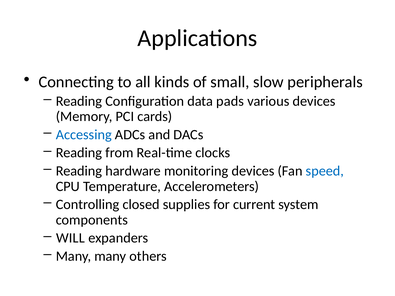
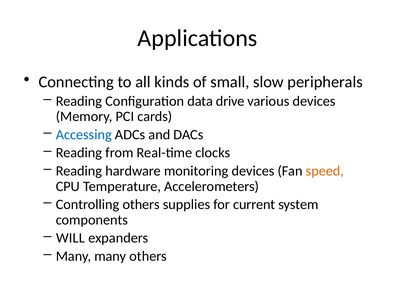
pads: pads -> drive (230, 101)
speed colour: blue -> orange (325, 171)
Controlling closed: closed -> others (141, 205)
